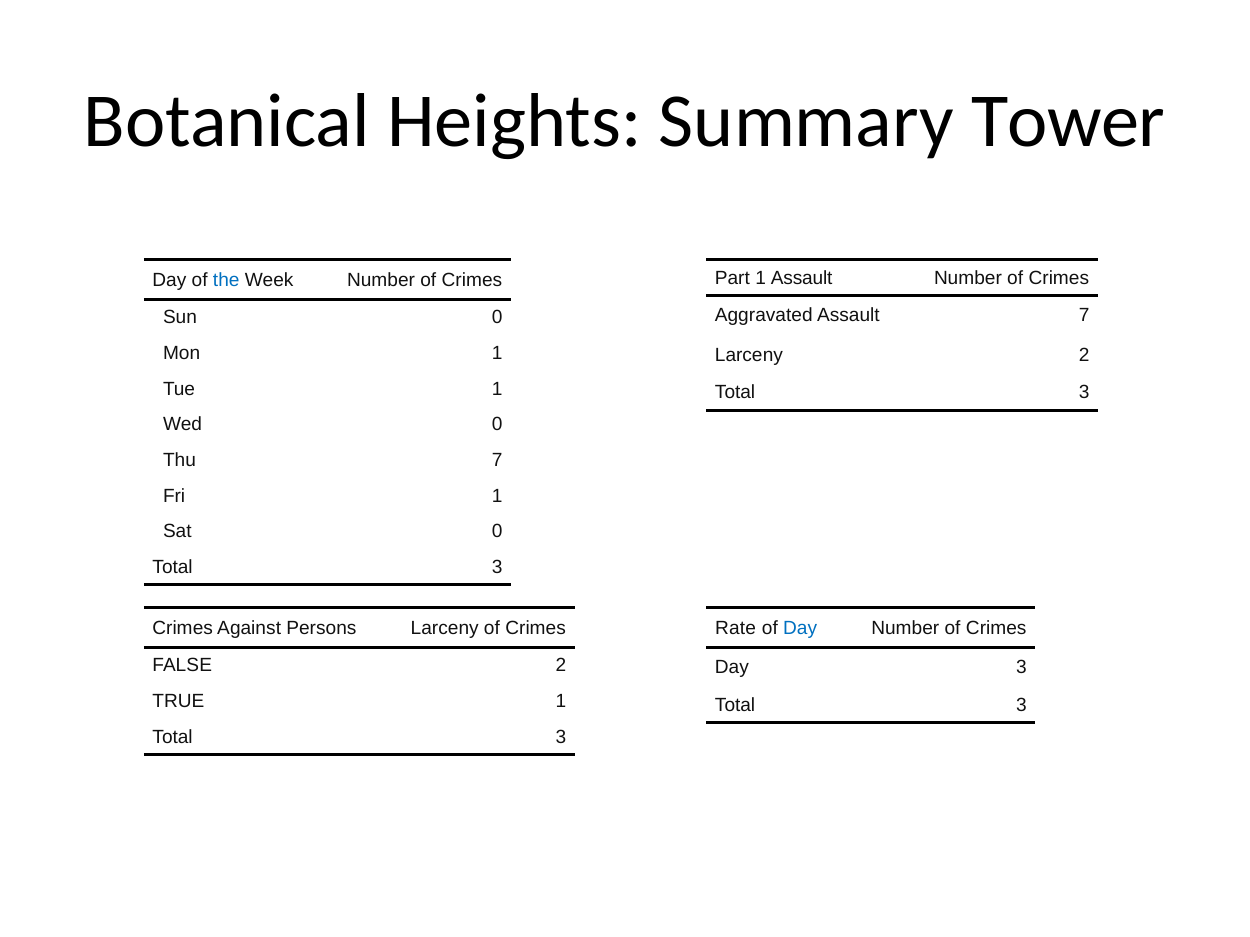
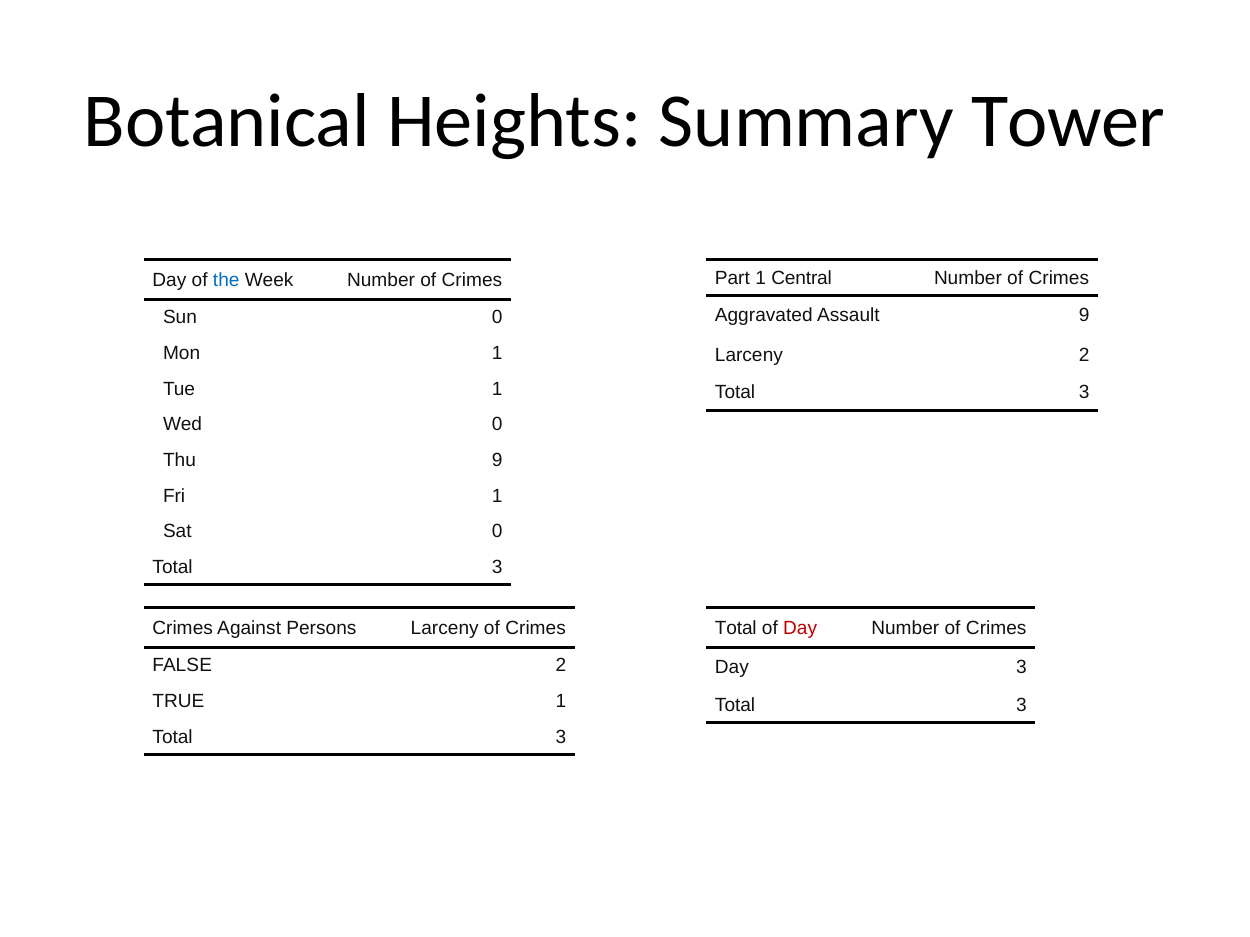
1 Assault: Assault -> Central (802, 278)
Assault 7: 7 -> 9 (1084, 316)
Thu 7: 7 -> 9 (497, 461)
Rate: Rate -> Total (736, 628)
Day colour: blue -> red (800, 628)
